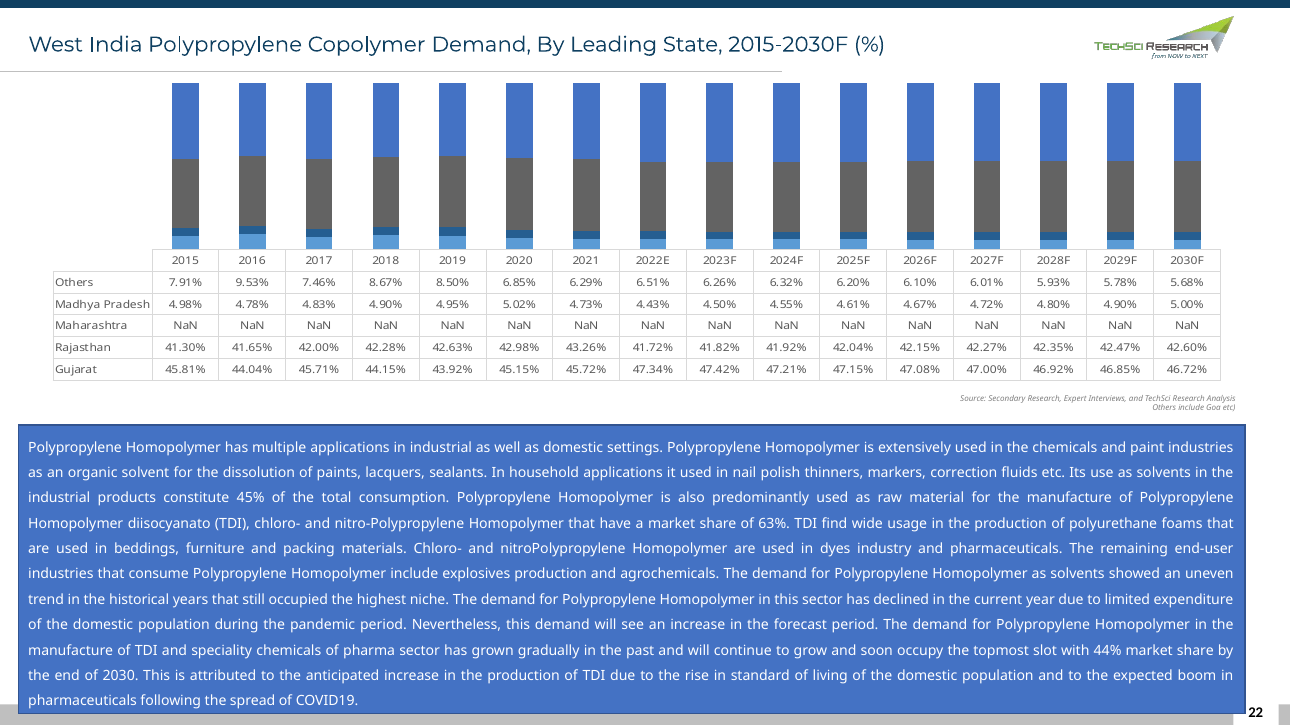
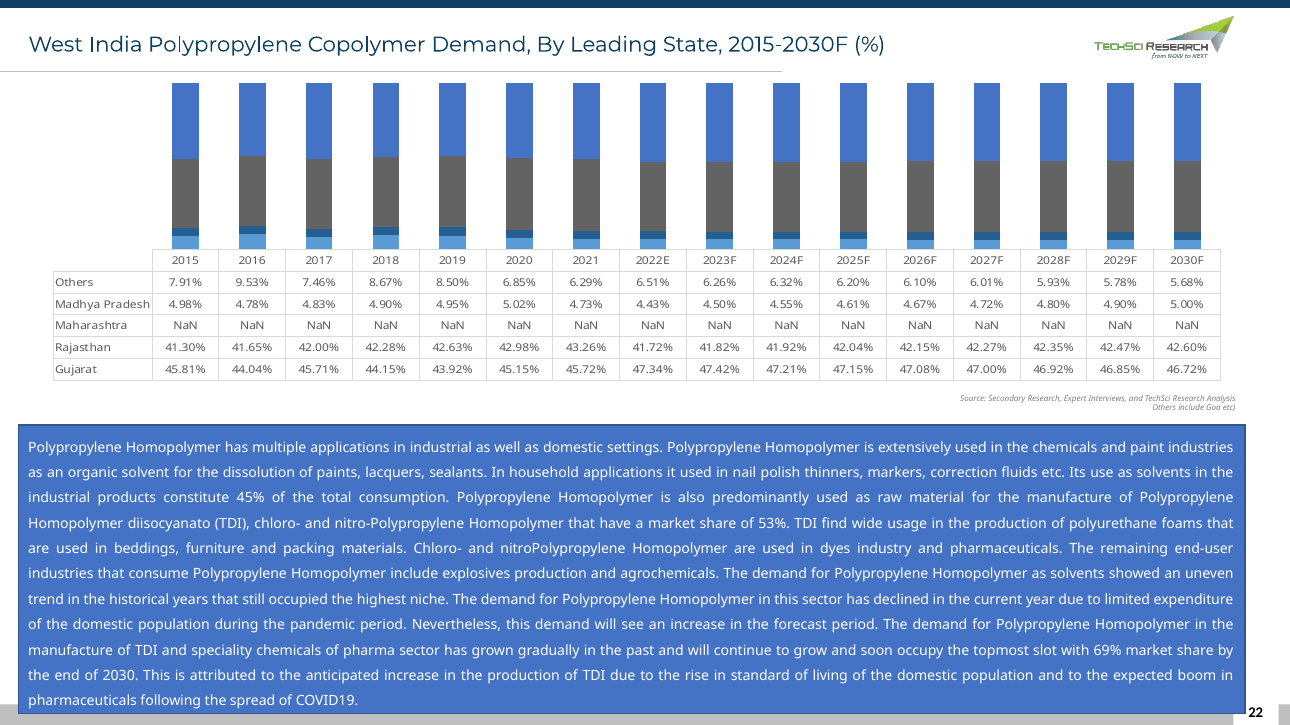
63%: 63% -> 53% (774, 524)
44%: 44% -> 69% (1108, 651)
